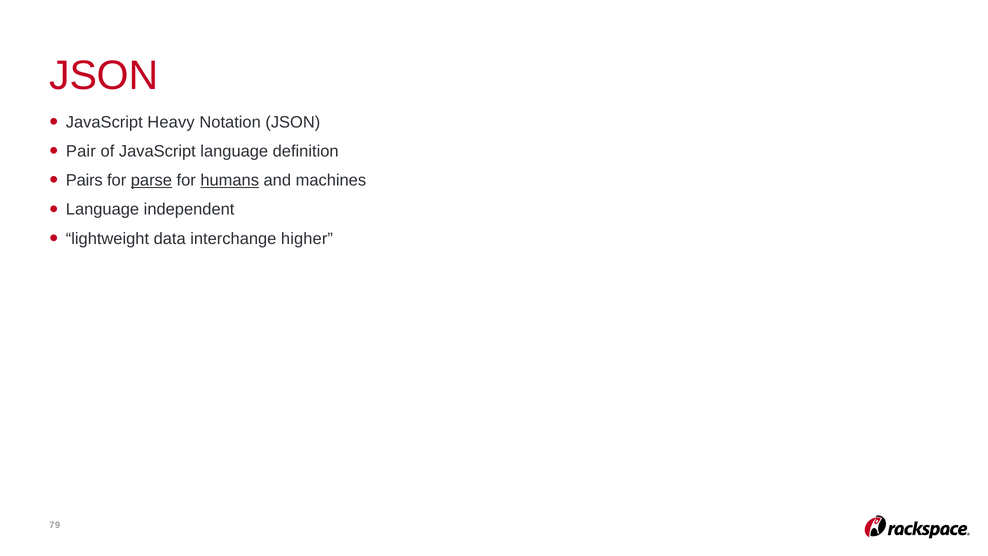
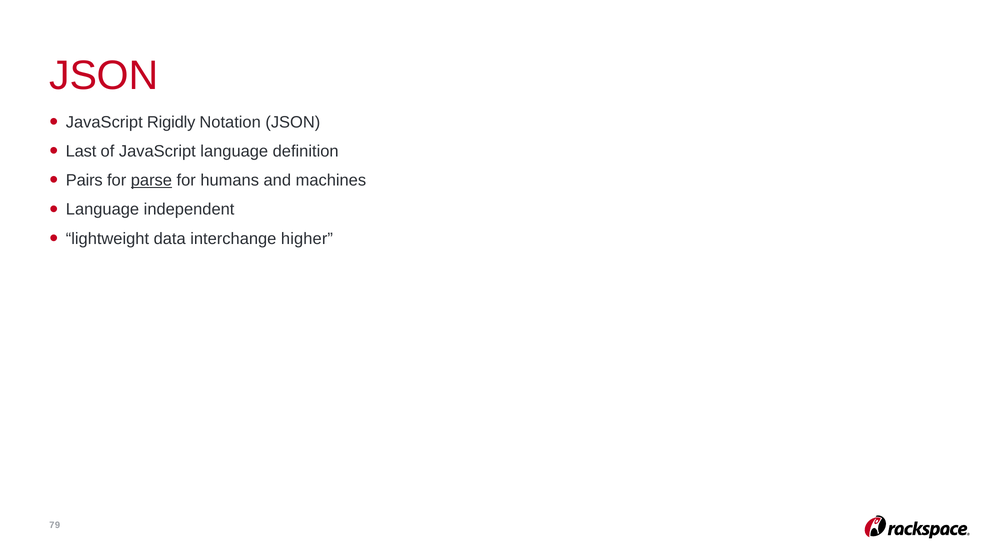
Heavy: Heavy -> Rigidly (171, 122)
Pair: Pair -> Last (81, 151)
humans underline: present -> none (230, 180)
